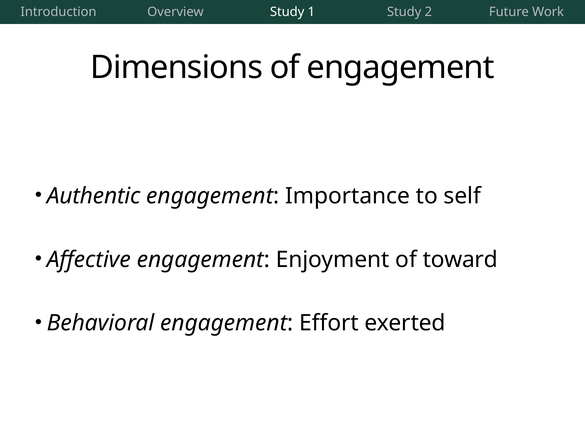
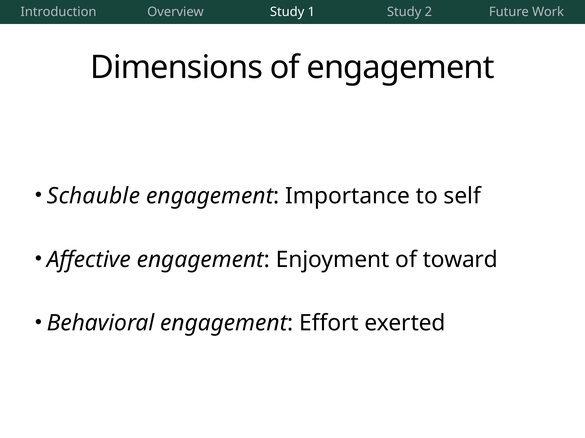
Authentic: Authentic -> Schauble (94, 196)
